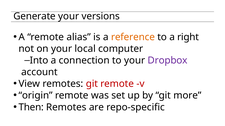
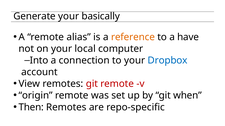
versions: versions -> basically (101, 16)
right: right -> have (188, 37)
Dropbox colour: purple -> blue (168, 61)
more: more -> when (188, 96)
